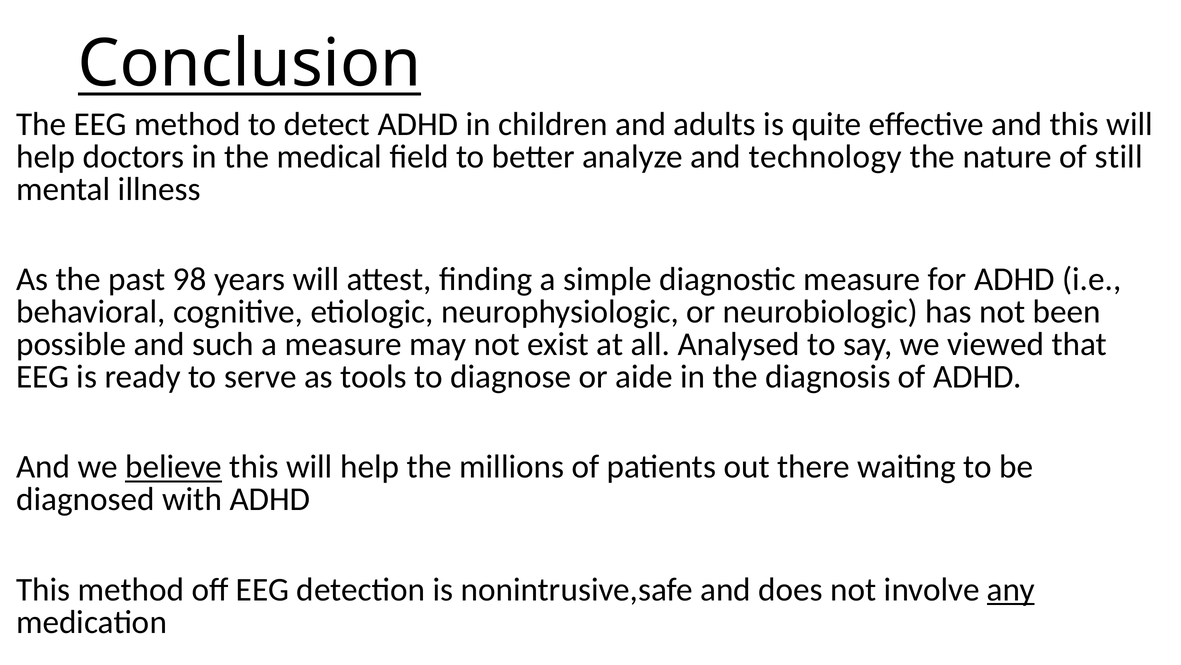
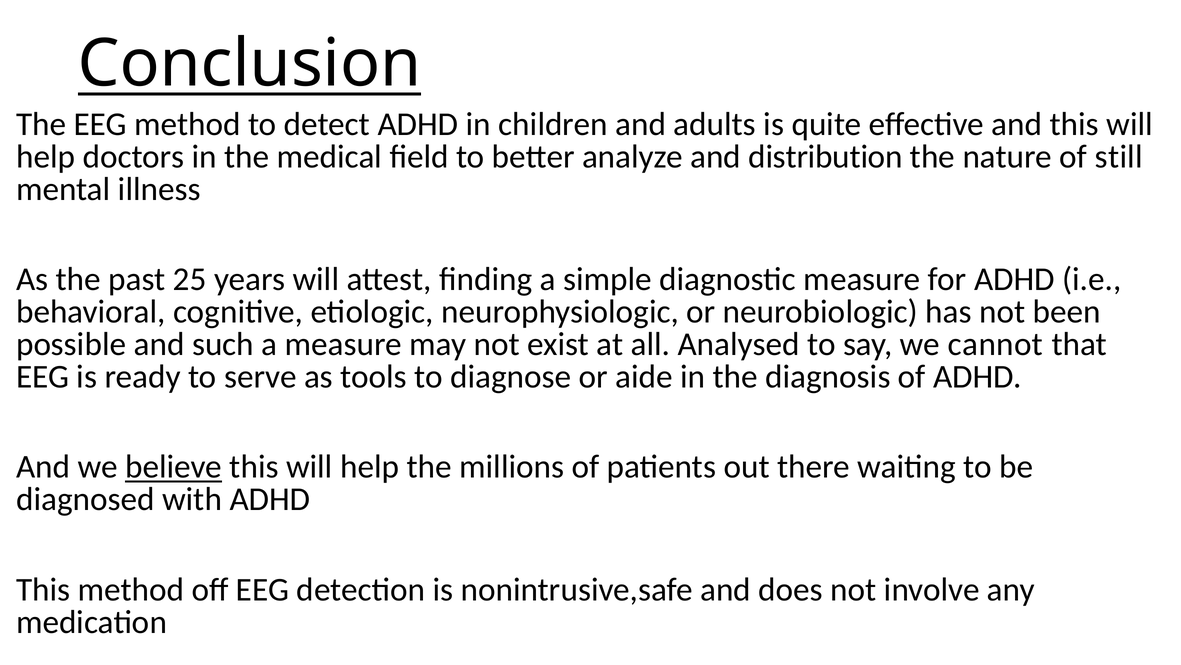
technology: technology -> distribution (826, 157)
98: 98 -> 25 (190, 279)
viewed: viewed -> cannot (995, 344)
any underline: present -> none (1011, 589)
